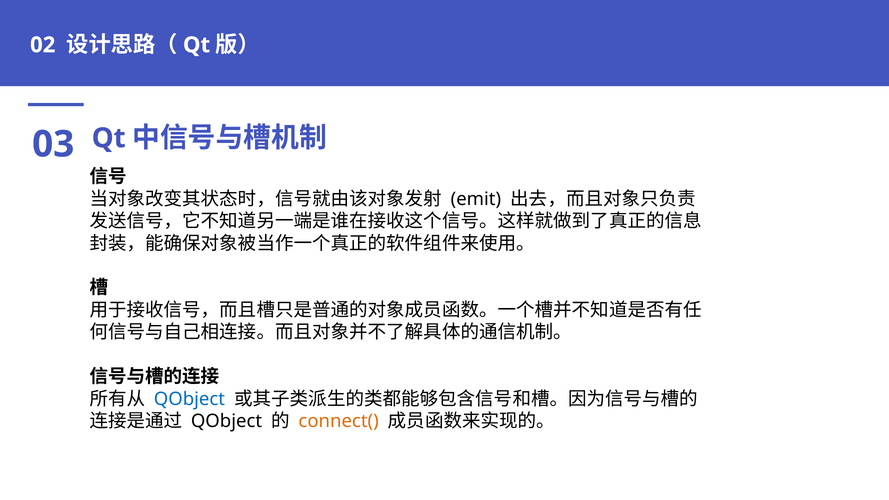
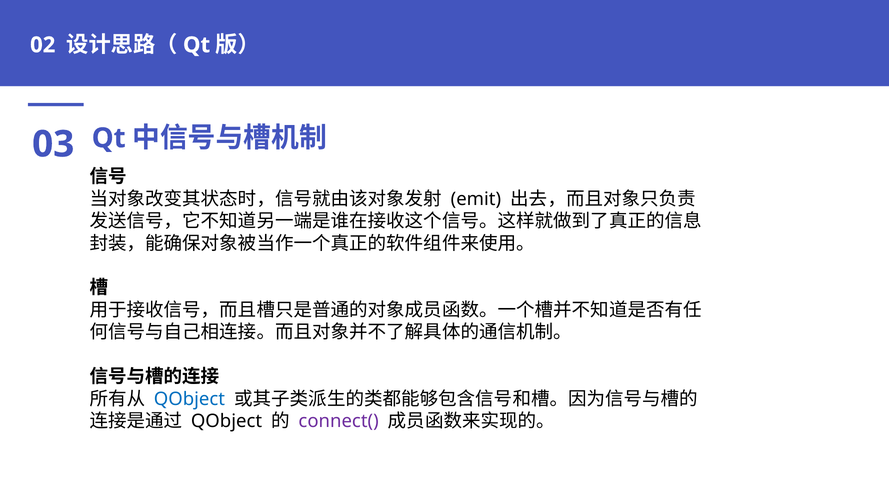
connect( colour: orange -> purple (339, 421)
